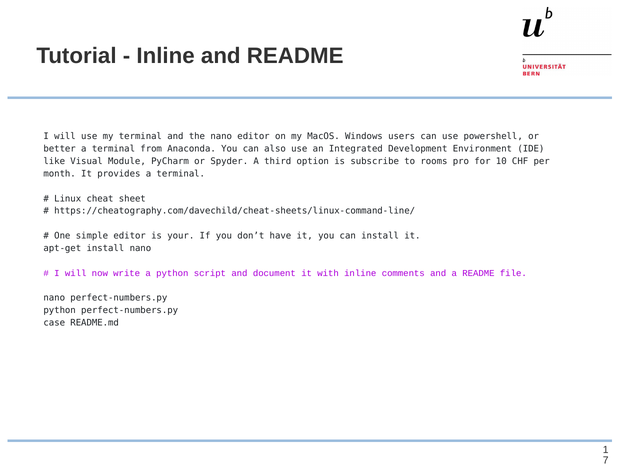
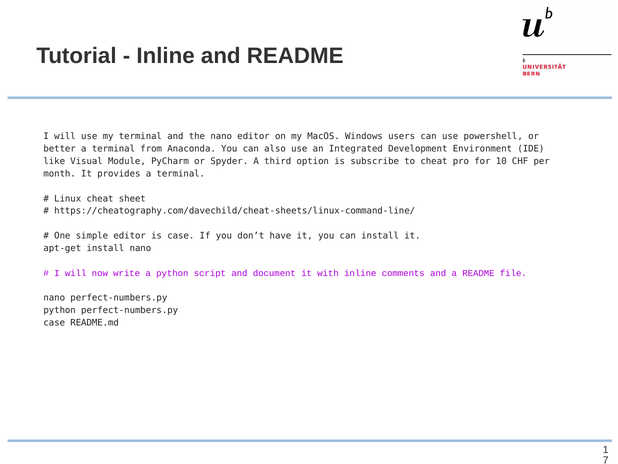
to rooms: rooms -> cheat (434, 161)
is your: your -> case (181, 236)
